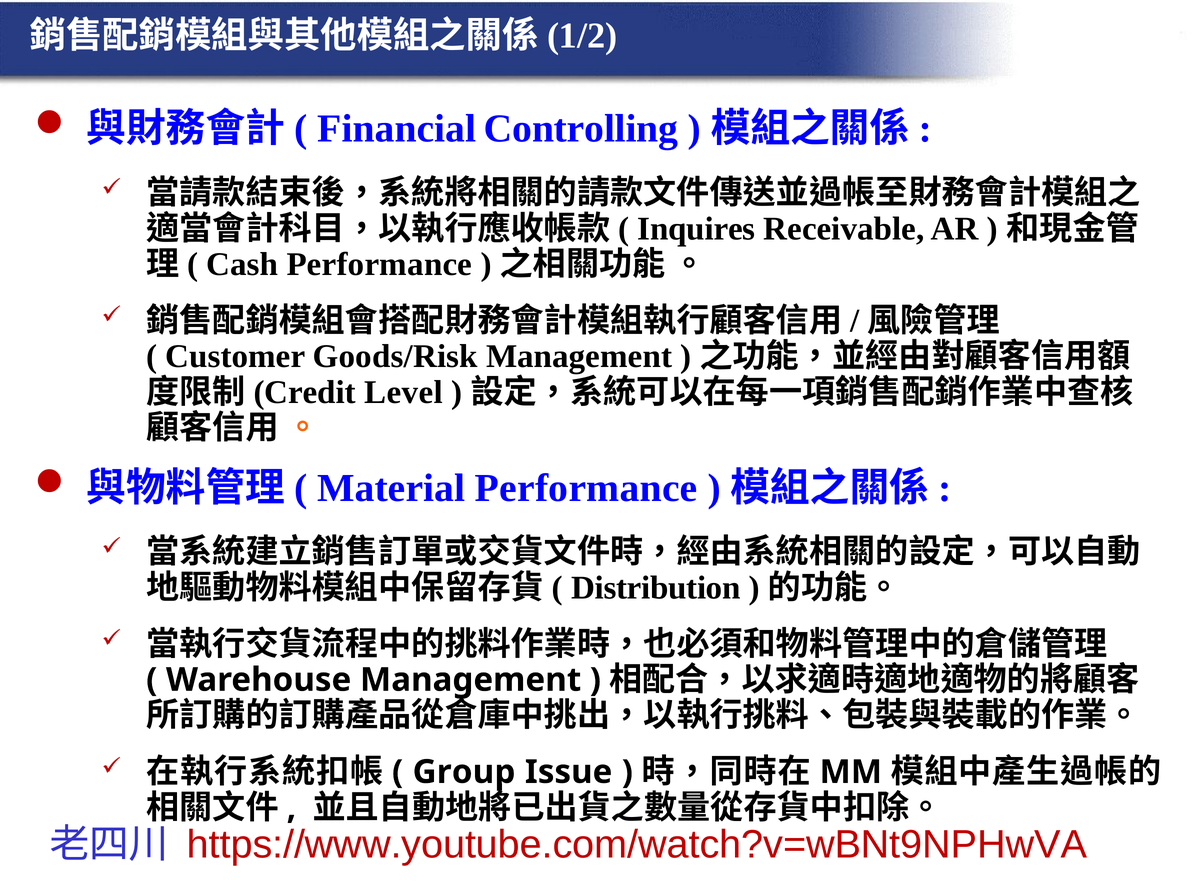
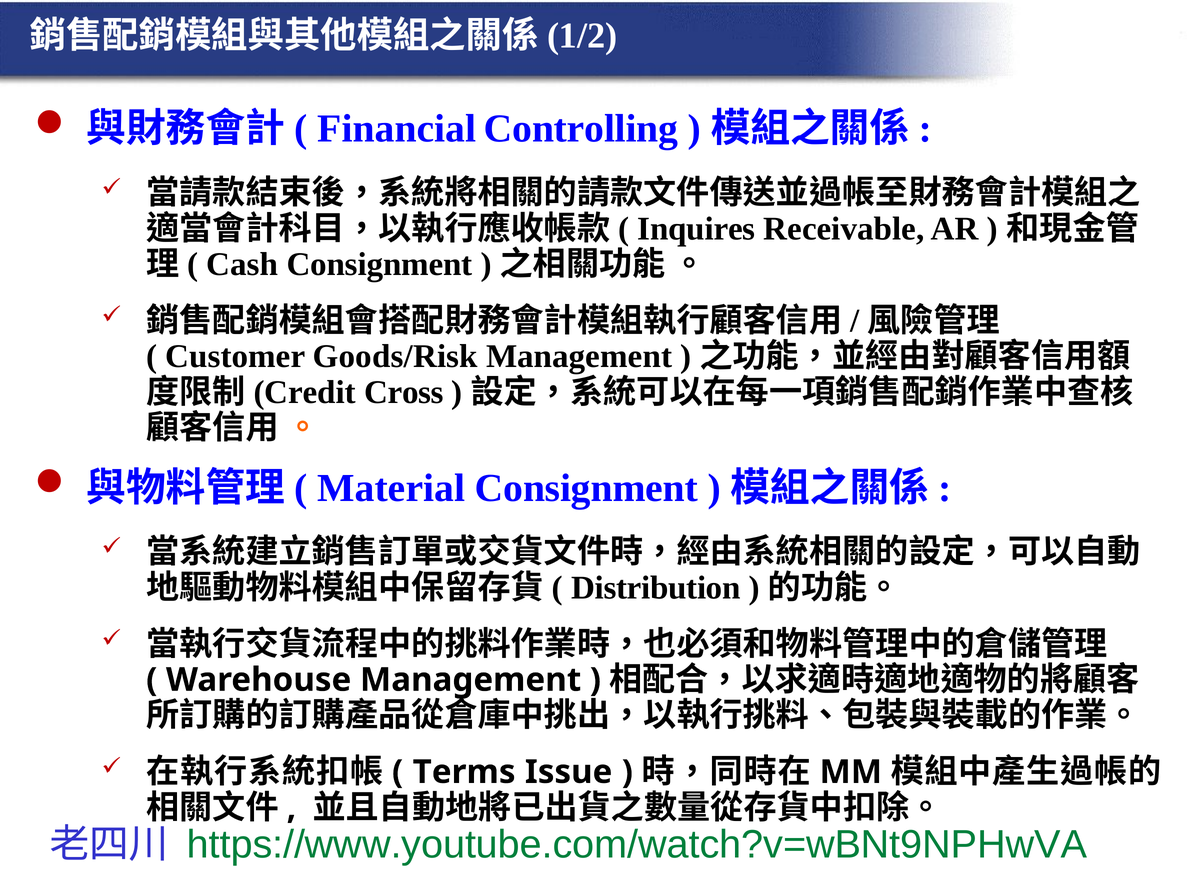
Cash Performance: Performance -> Consignment (380, 265)
Level: Level -> Cross (404, 392)
Material Performance: Performance -> Consignment (586, 488)
Group: Group -> Terms (464, 772)
https://www.youtube.com/watch?v=wBNt9NPHwVA colour: red -> green (637, 845)
